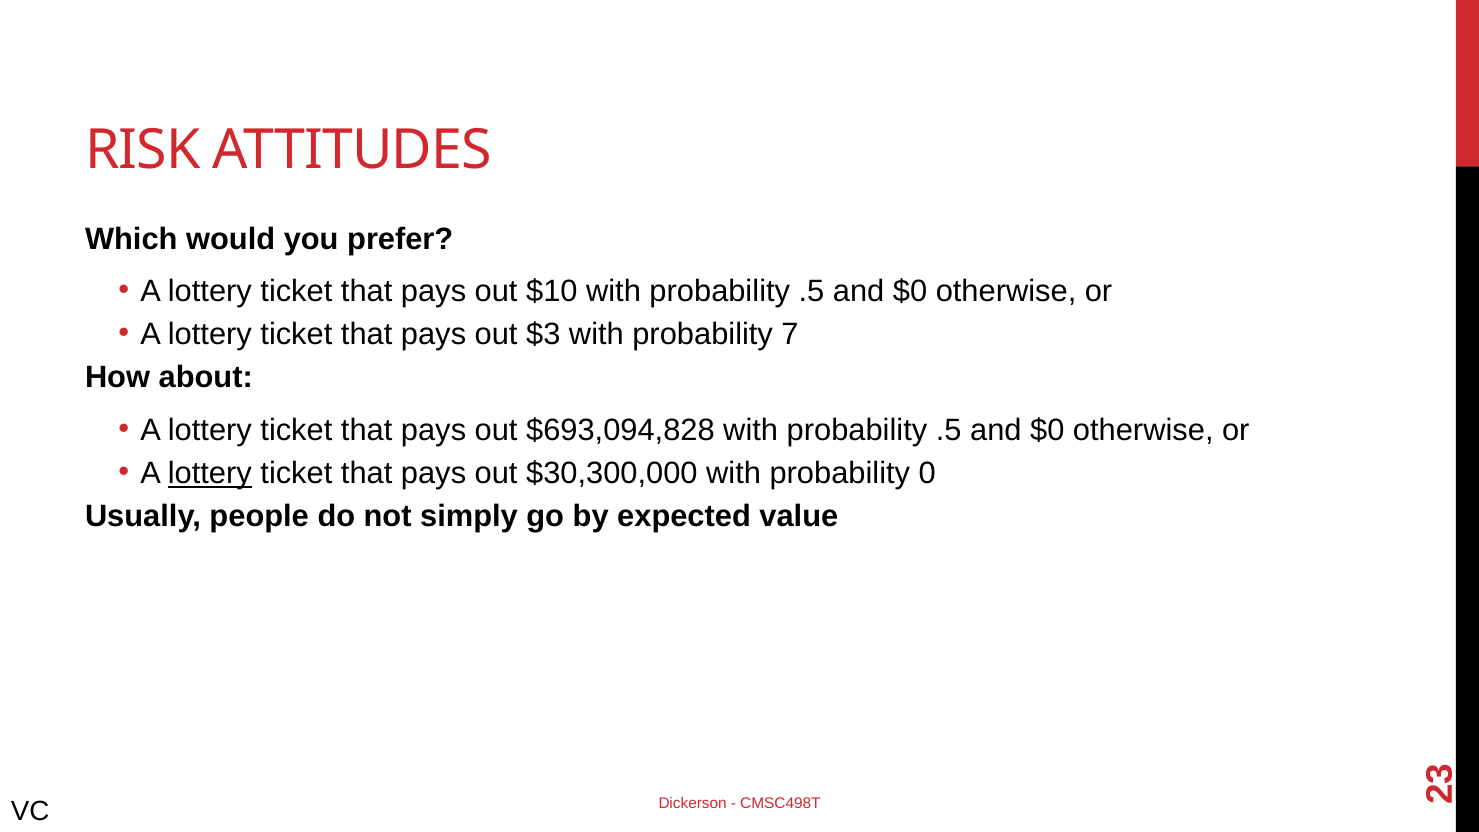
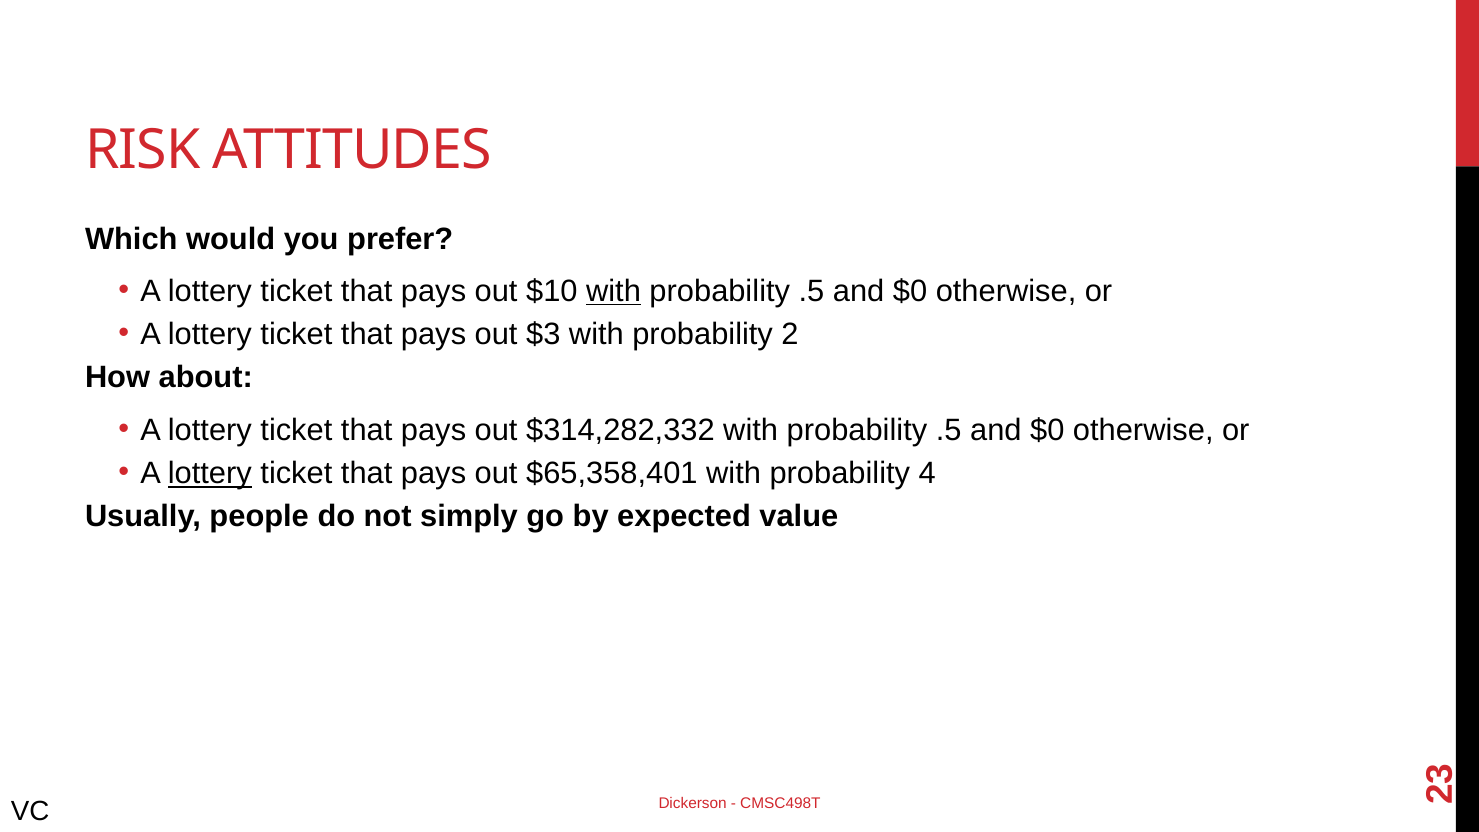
with underline: none -> present (614, 291)
probability 7: 7 -> 2 (790, 334)
$693,094,828: $693,094,828 -> $314,282,332 (620, 430)
$30,300,000: $30,300,000 -> $65,358,401 (612, 473)
0: 0 -> 4 (927, 473)
